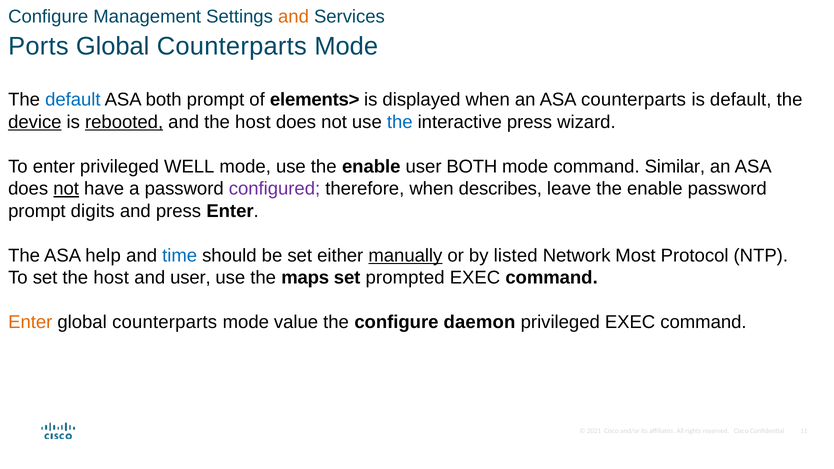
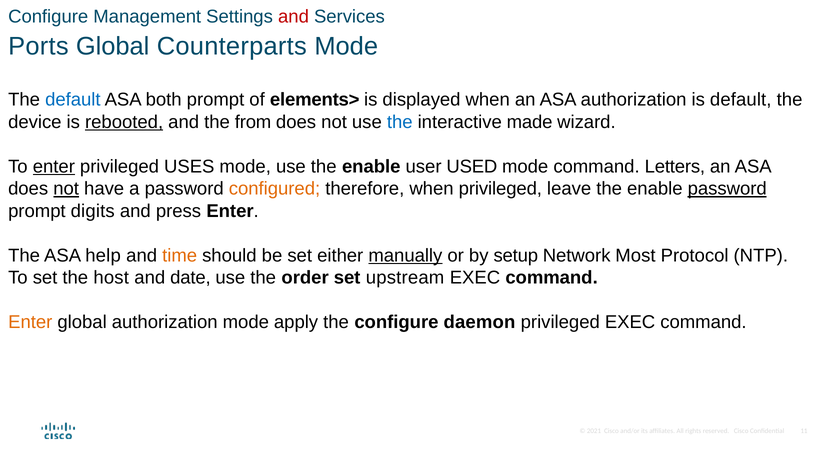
and colour: orange -> red (294, 17)
ASA counterparts: counterparts -> authorization (634, 100)
device underline: present -> none (35, 122)
and the host: host -> from (253, 122)
interactive press: press -> made (530, 122)
enter underline: none -> present (54, 167)
WELL: WELL -> USES (189, 167)
user BOTH: BOTH -> USED (472, 167)
Similar: Similar -> Letters (675, 167)
configured colour: purple -> orange (274, 189)
when describes: describes -> privileged (500, 189)
password underline: none -> present (727, 189)
time colour: blue -> orange (180, 255)
listed: listed -> setup (516, 255)
and user: user -> date (190, 278)
maps: maps -> order (305, 278)
prompted: prompted -> upstream (405, 278)
counterparts: counterparts -> authorization (165, 322)
value: value -> apply (296, 322)
